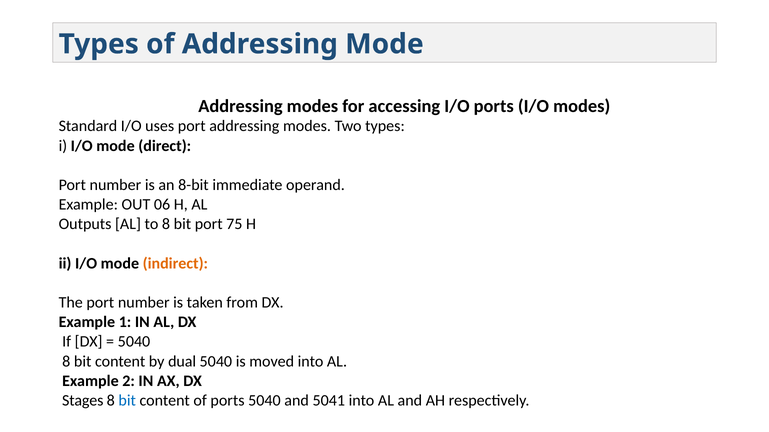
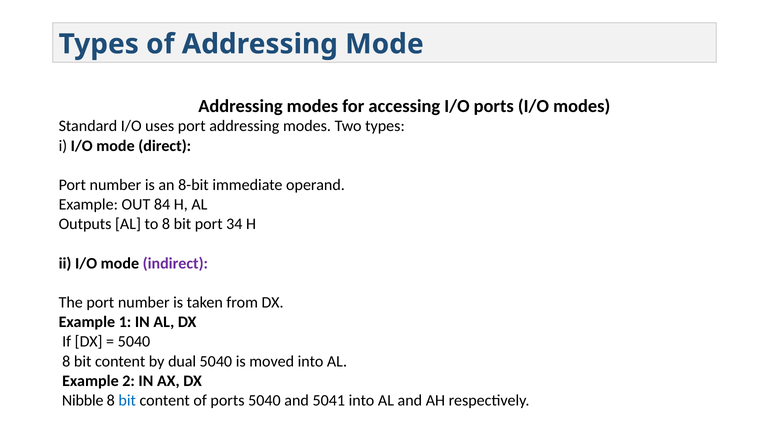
06: 06 -> 84 (162, 205)
75: 75 -> 34 (234, 224)
indirect colour: orange -> purple (175, 264)
Stages: Stages -> Nibble (83, 401)
